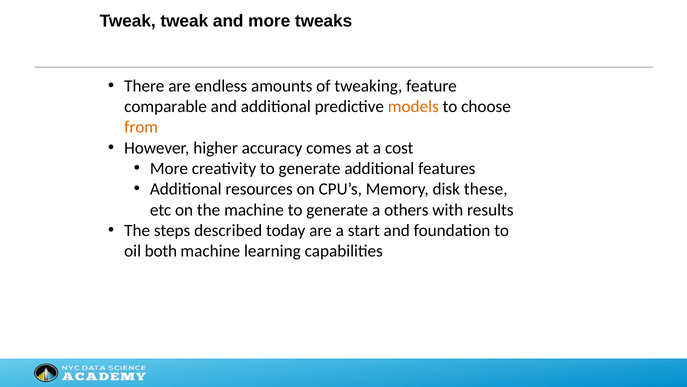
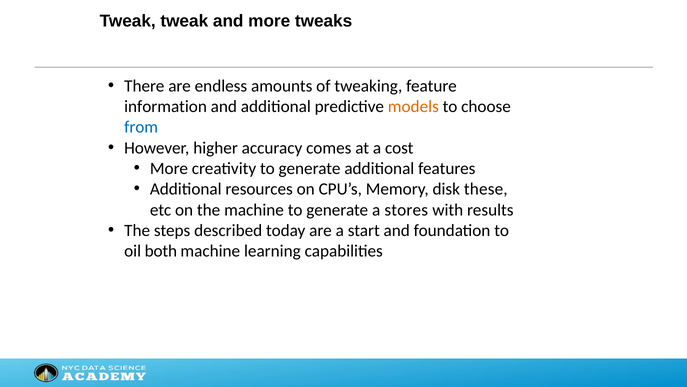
comparable: comparable -> information (166, 106)
from colour: orange -> blue (141, 127)
others: others -> stores (406, 210)
